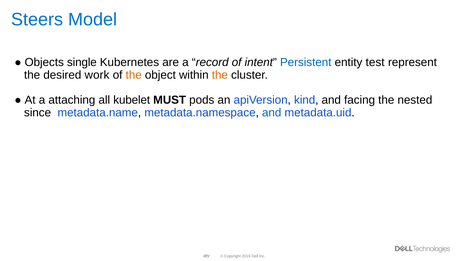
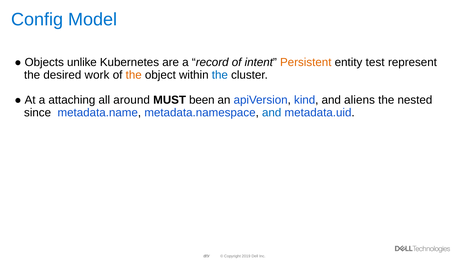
Steers: Steers -> Config (37, 19)
single: single -> unlike (82, 62)
Persistent colour: blue -> orange (306, 62)
the colour: orange -> blue (220, 75)
kubelet: kubelet -> around (132, 100)
pods: pods -> been (202, 100)
facing: facing -> aliens (360, 100)
